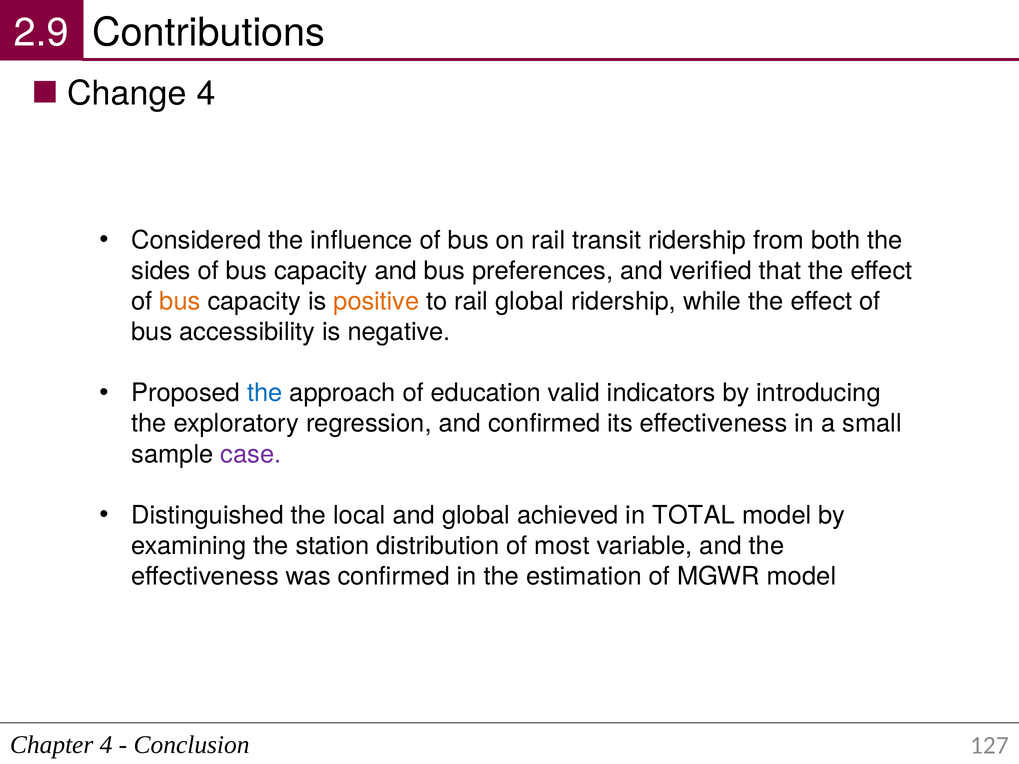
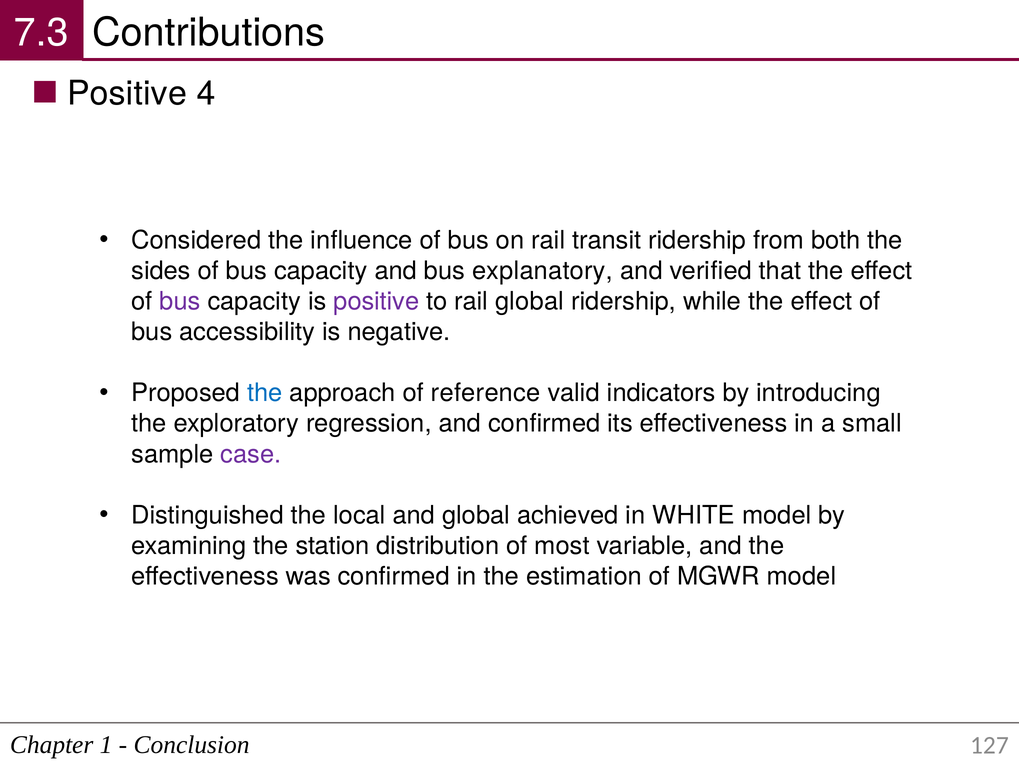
2.9: 2.9 -> 7.3 (41, 32)
Change: Change -> Positive (127, 94)
preferences: preferences -> explanatory (543, 271)
bus colour: orange -> purple (180, 301)
positive colour: orange -> purple (376, 301)
education: education -> reference (486, 393)
TOTAL: TOTAL -> WHITE (694, 515)
Chapter 4: 4 -> 1 (106, 745)
